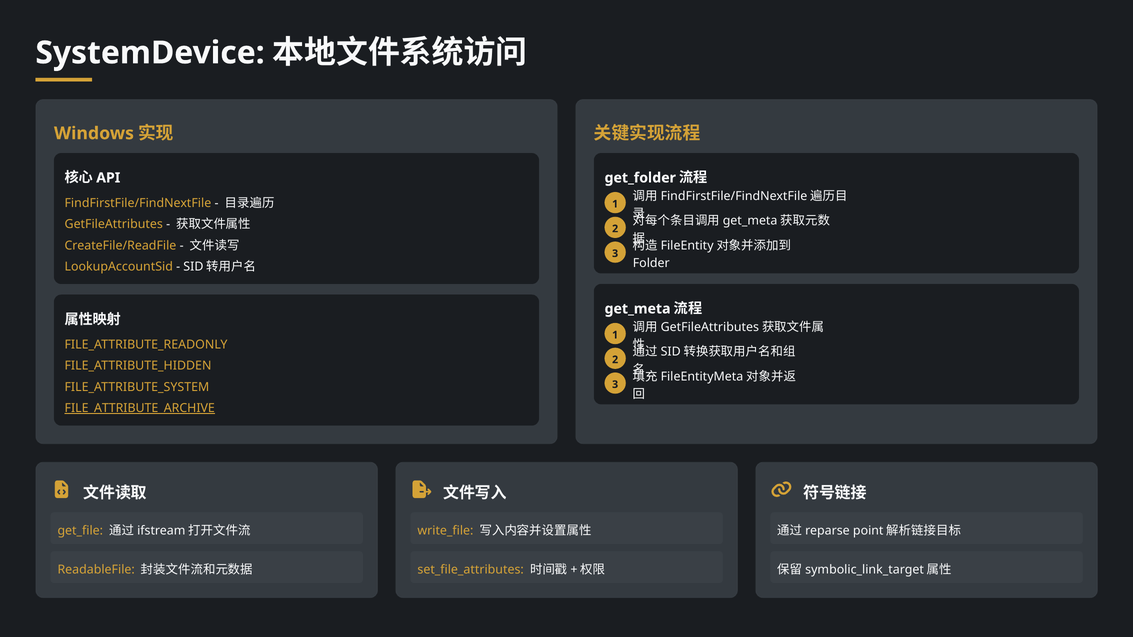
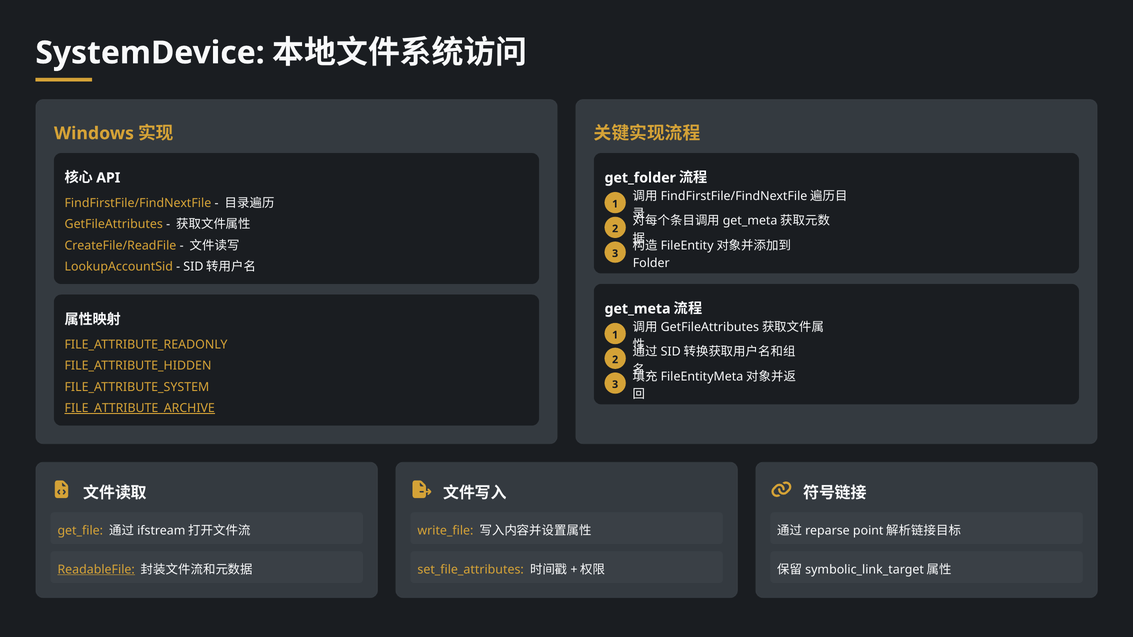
ReadableFile underline: none -> present (96, 570)
